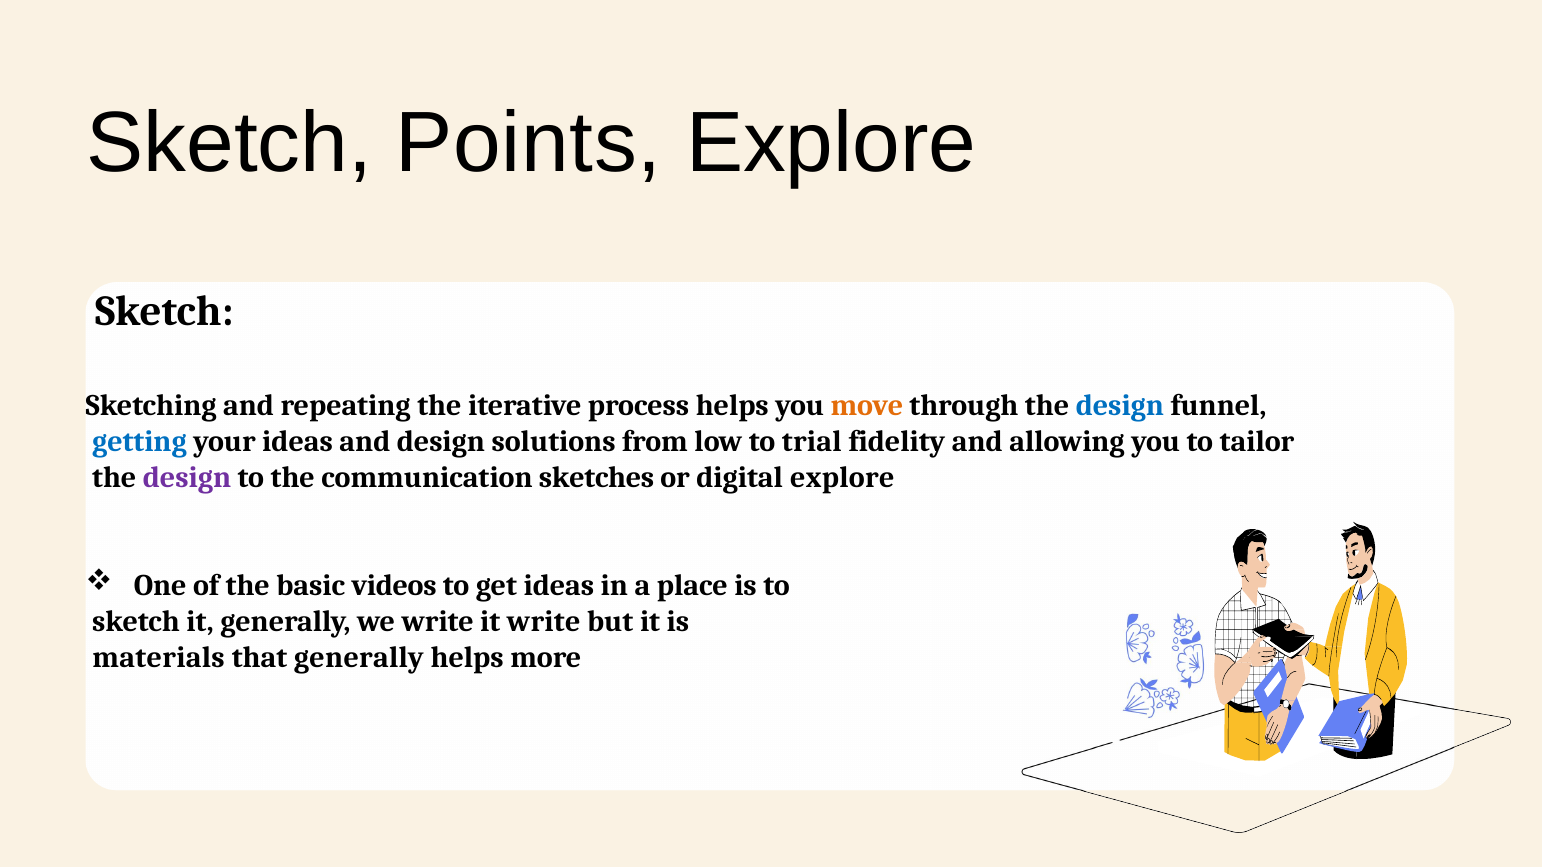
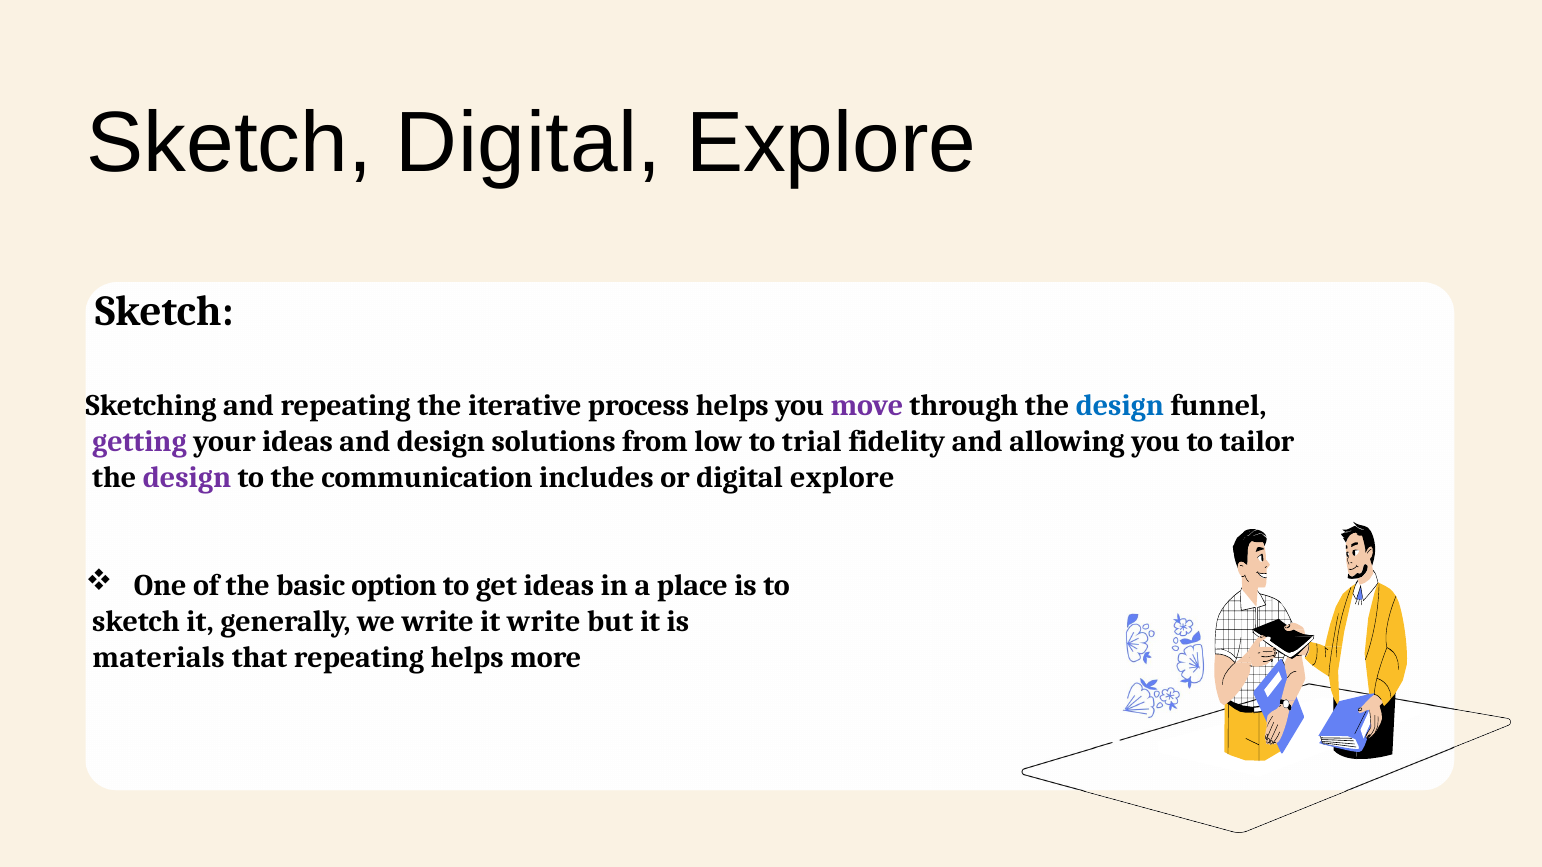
Sketch Points: Points -> Digital (529, 144)
move colour: orange -> purple (867, 405)
getting colour: blue -> purple (139, 441)
sketches: sketches -> includes (596, 477)
videos: videos -> option (394, 585)
that generally: generally -> repeating (359, 657)
